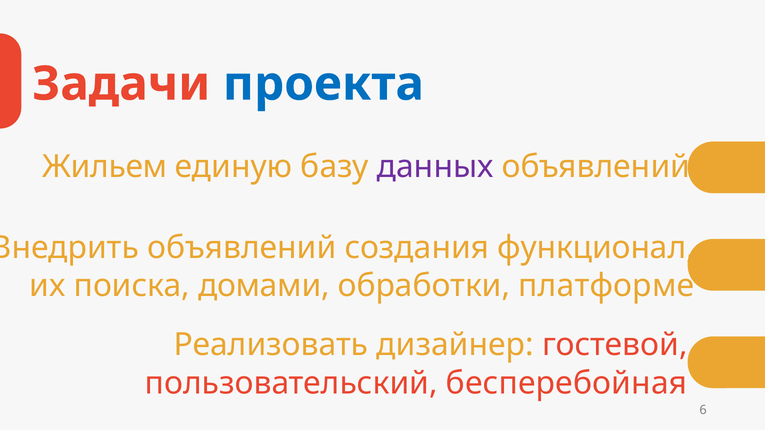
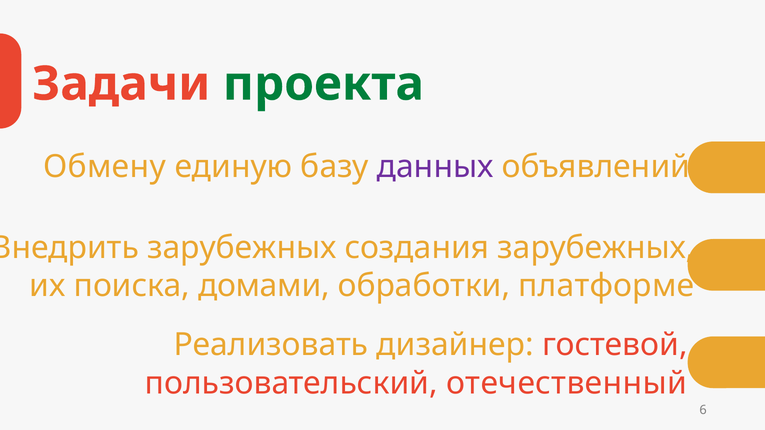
проекта colour: blue -> green (323, 84)
Жильем: Жильем -> Обмену (105, 167)
объявлений: объявлений -> зарубежных (242, 248)
создания функционал: функционал -> зарубежных (596, 248)
бесперебойная: бесперебойная -> отечественный (567, 383)
